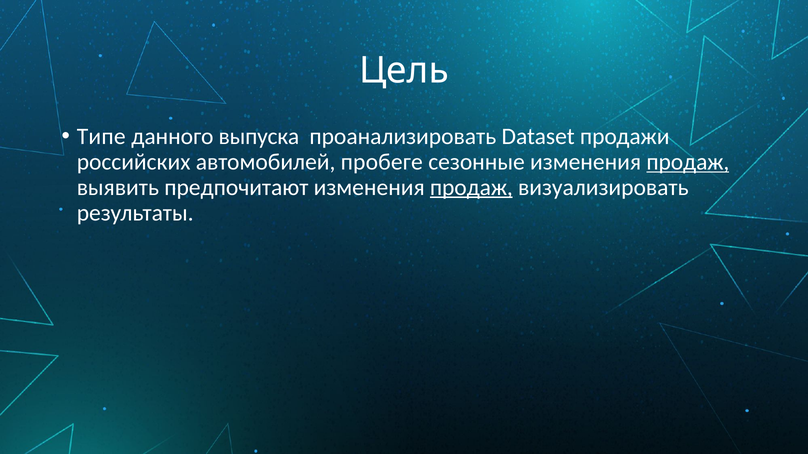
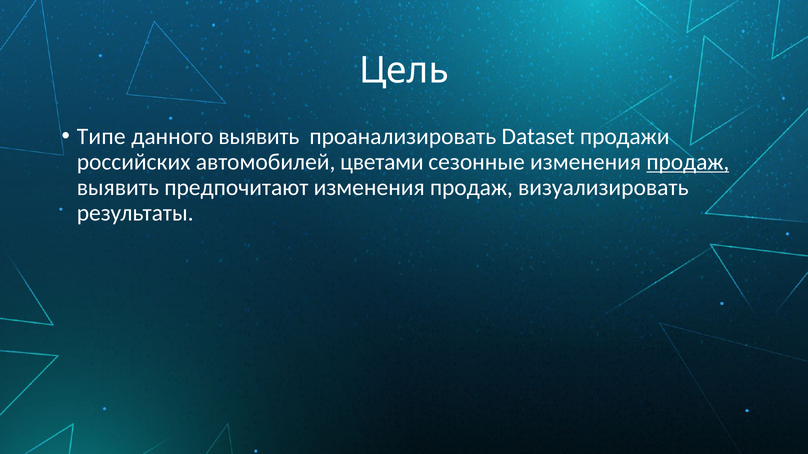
данного выпуска: выпуска -> выявить (259, 137)
пробеге: пробеге -> цветами (382, 162)
продаж underline: present -> none (471, 188)
